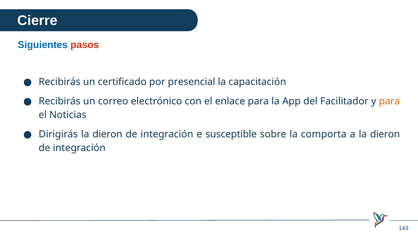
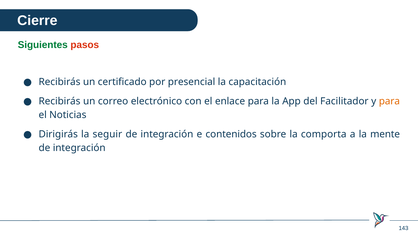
Siguientes colour: blue -> green (43, 45)
Dirigirás la dieron: dieron -> seguir (107, 134)
susceptible: susceptible -> contenidos (231, 134)
a la dieron: dieron -> mente (385, 134)
